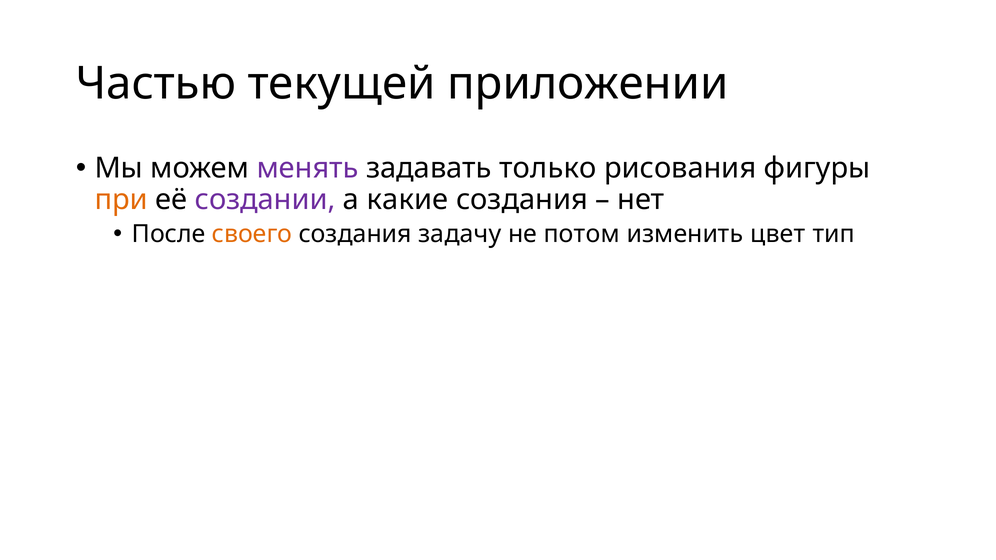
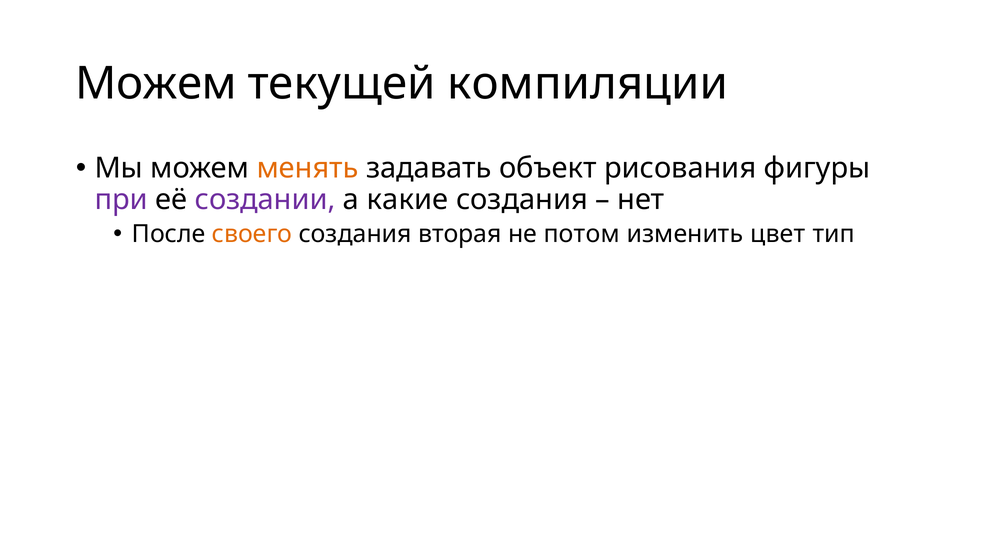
Частью: Частью -> Можем (156, 84)
приложении: приложении -> компиляции (588, 84)
менять colour: purple -> orange (308, 168)
только: только -> объект (548, 168)
при colour: orange -> purple (121, 200)
задачу: задачу -> вторая (460, 234)
